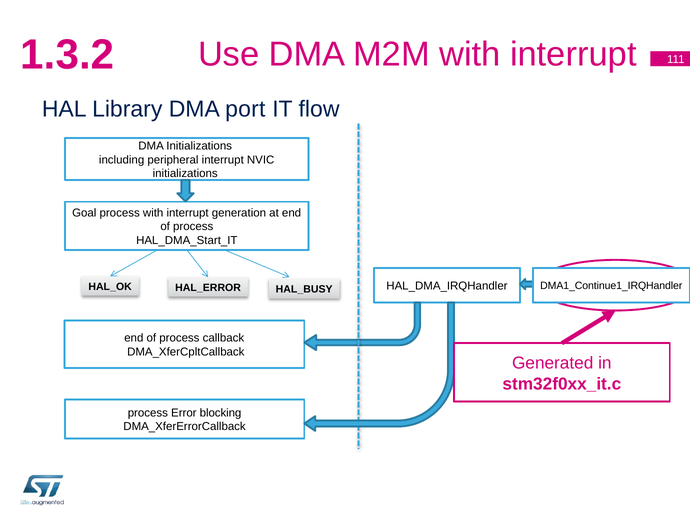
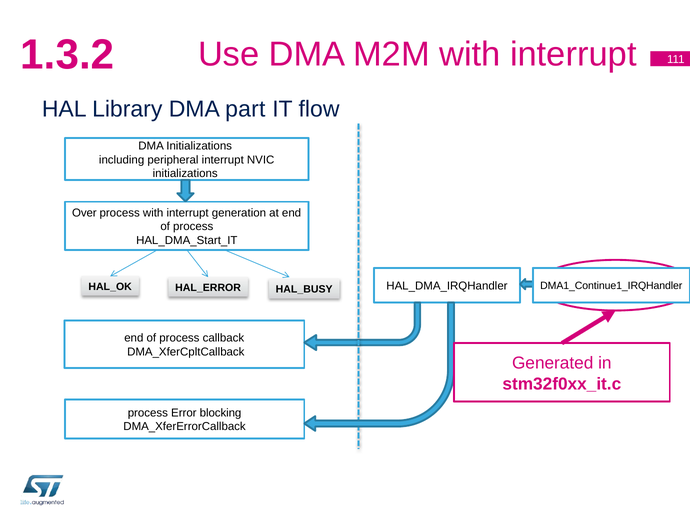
port: port -> part (245, 109)
Goal: Goal -> Over (84, 213)
